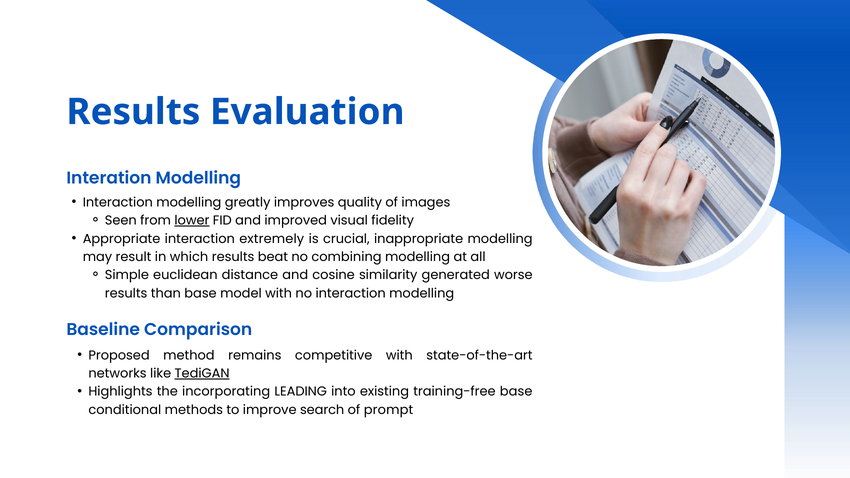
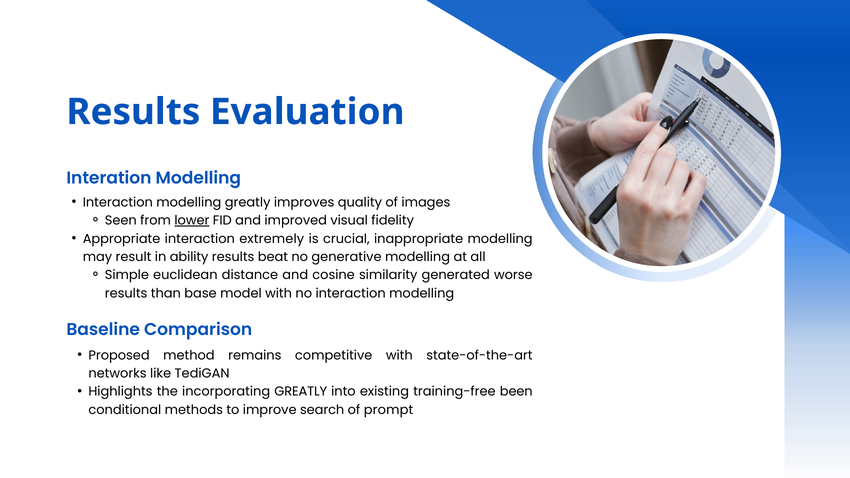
which: which -> ability (189, 257)
combining: combining -> generative (347, 257)
TediGAN underline: present -> none (202, 374)
incorporating LEADING: LEADING -> GREATLY (301, 392)
training-free base: base -> been (516, 392)
